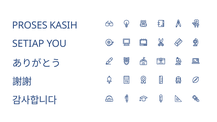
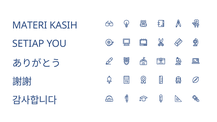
PROSES: PROSES -> MATERI (30, 25)
